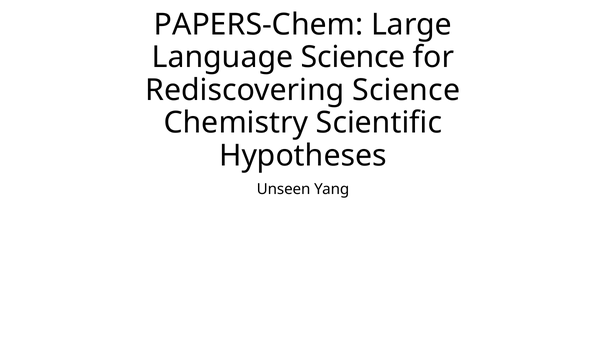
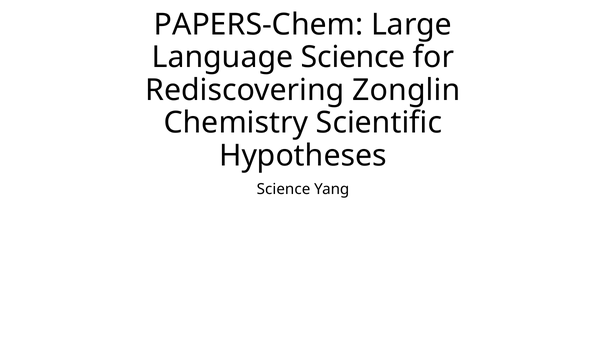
Rediscovering Science: Science -> Zonglin (406, 90)
Unseen: Unseen -> Science (284, 189)
